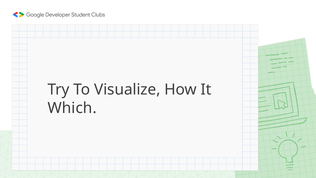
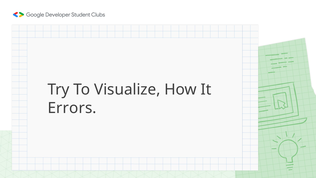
Which: Which -> Errors (72, 108)
